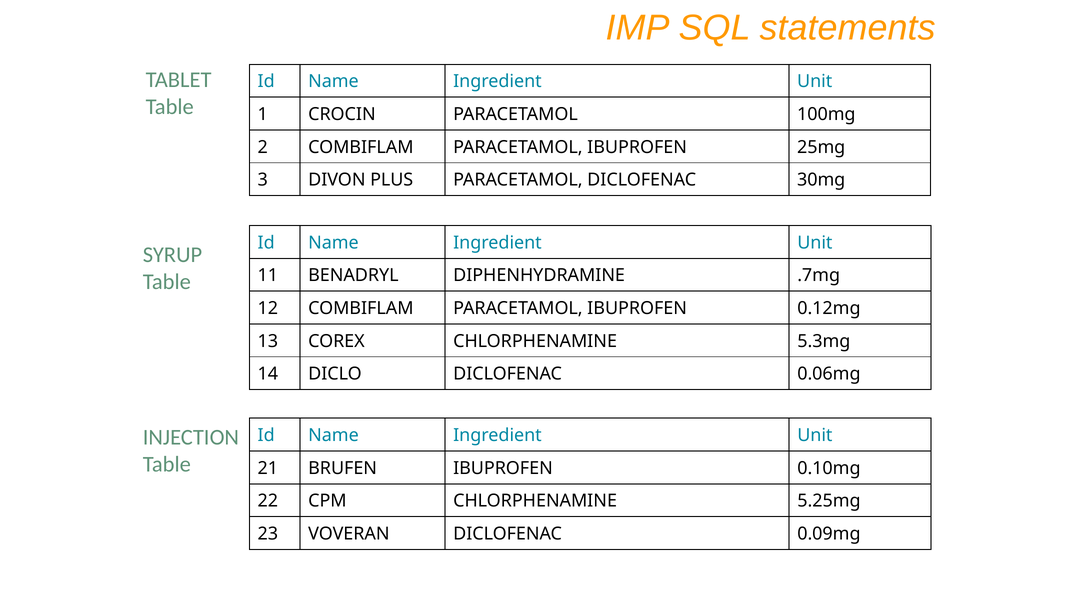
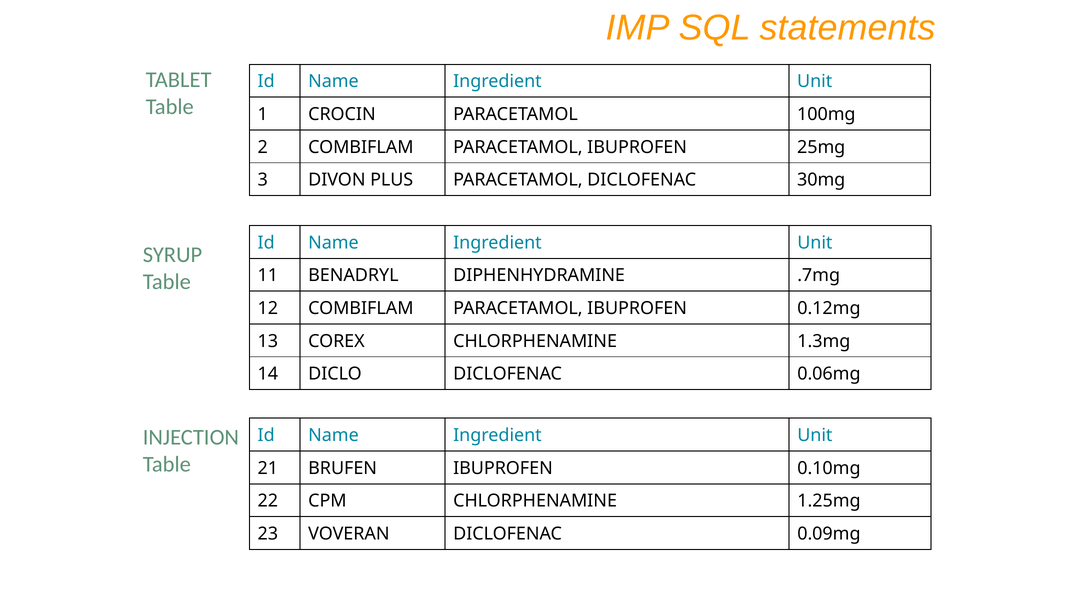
5.3mg: 5.3mg -> 1.3mg (824, 341)
5.25mg: 5.25mg -> 1.25mg (829, 501)
